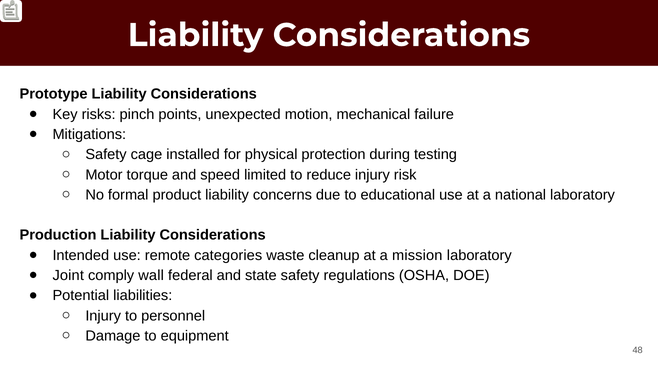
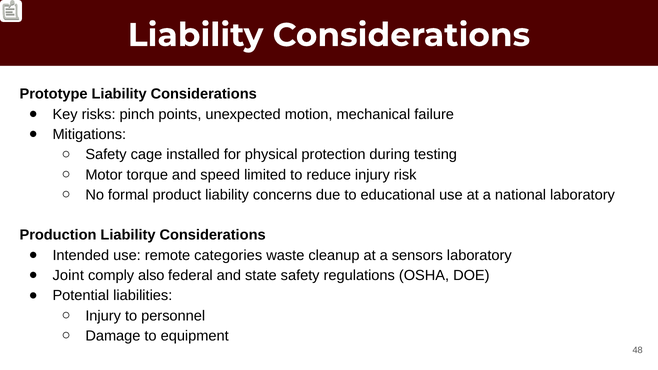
mission: mission -> sensors (417, 255)
wall: wall -> also (151, 276)
